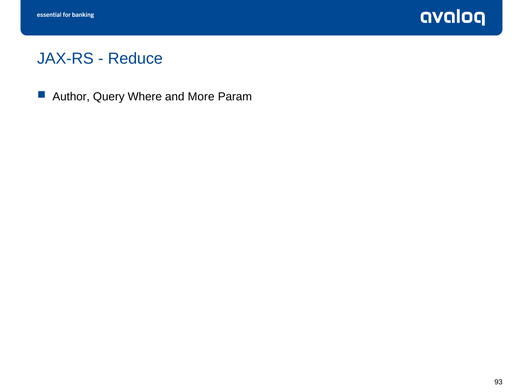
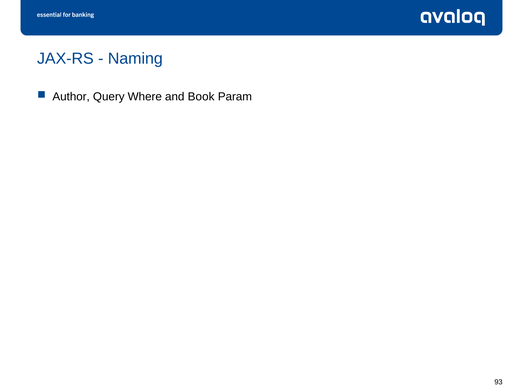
Reduce: Reduce -> Naming (135, 58)
More: More -> Book (201, 97)
